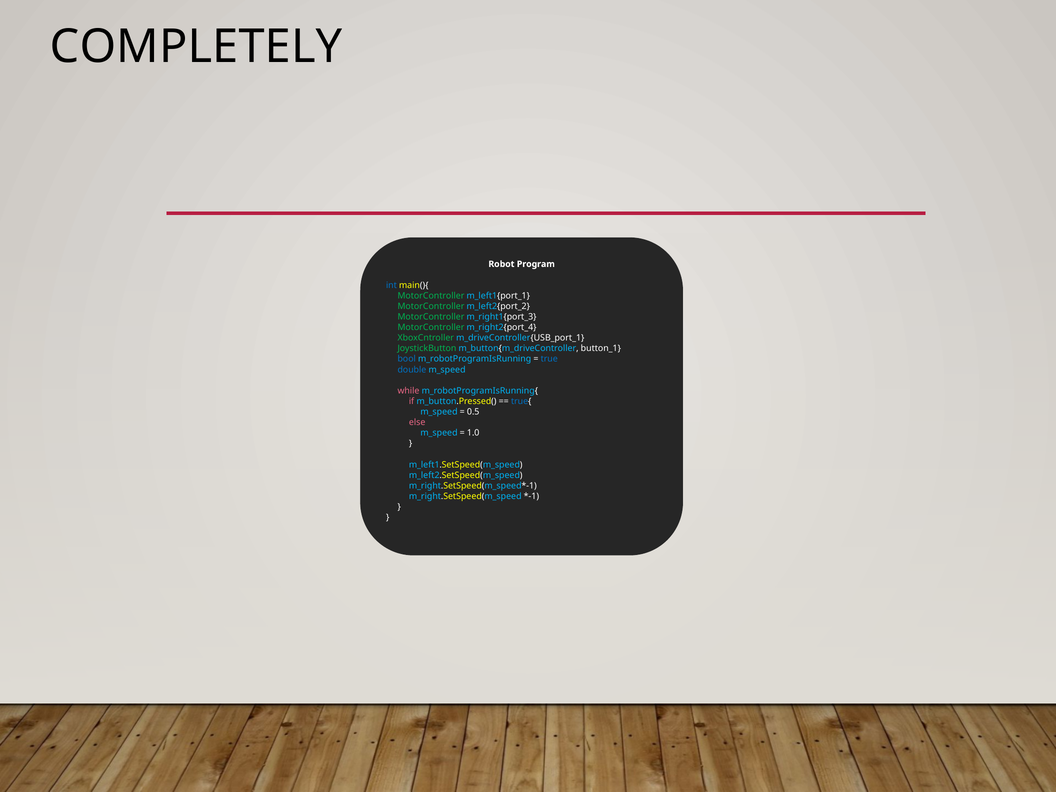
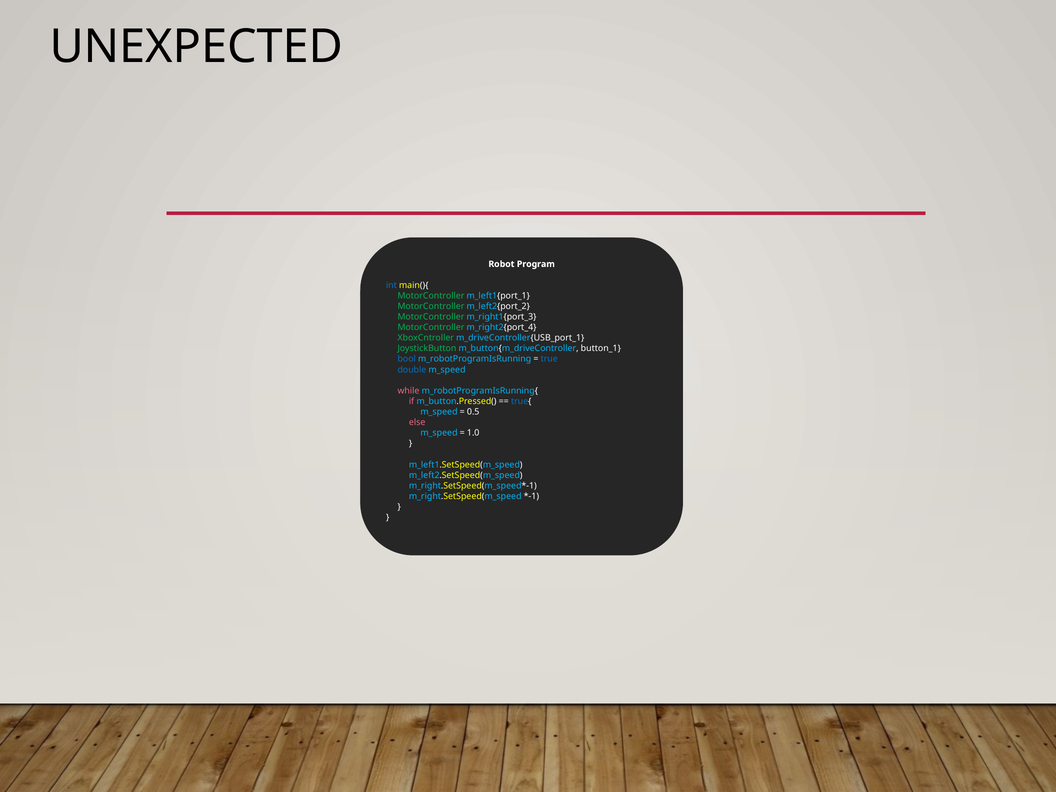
COMPLETELY: COMPLETELY -> UNEXPECTED (196, 47)
